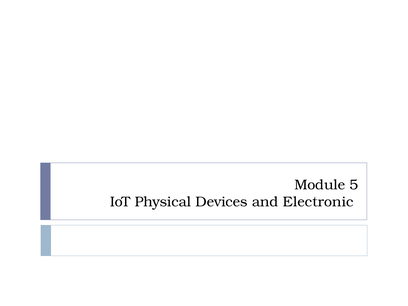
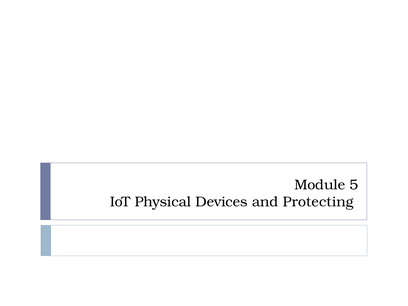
Electronic: Electronic -> Protecting (318, 202)
